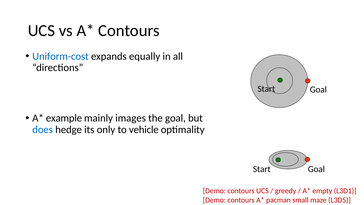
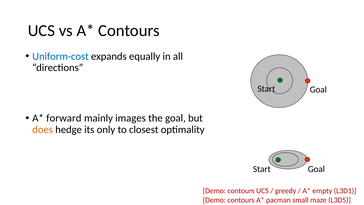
example: example -> forward (64, 118)
does colour: blue -> orange (43, 130)
vehicle: vehicle -> closest (144, 130)
